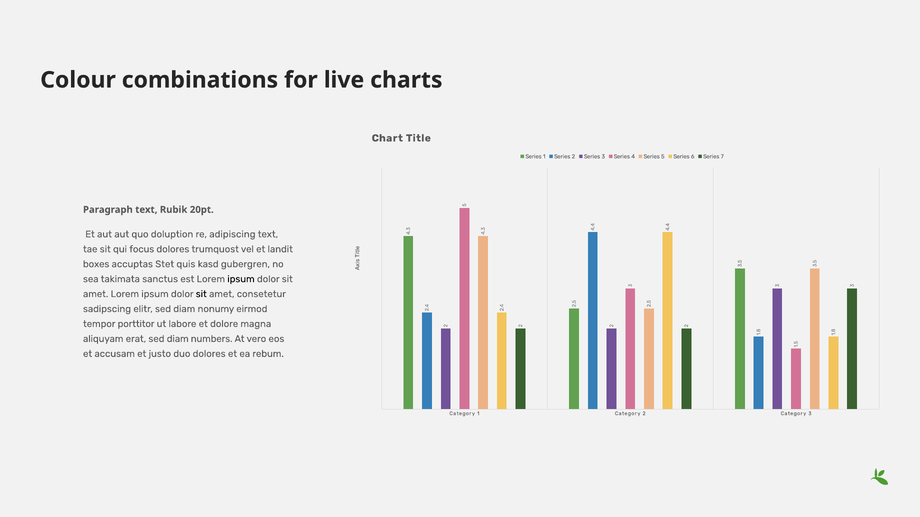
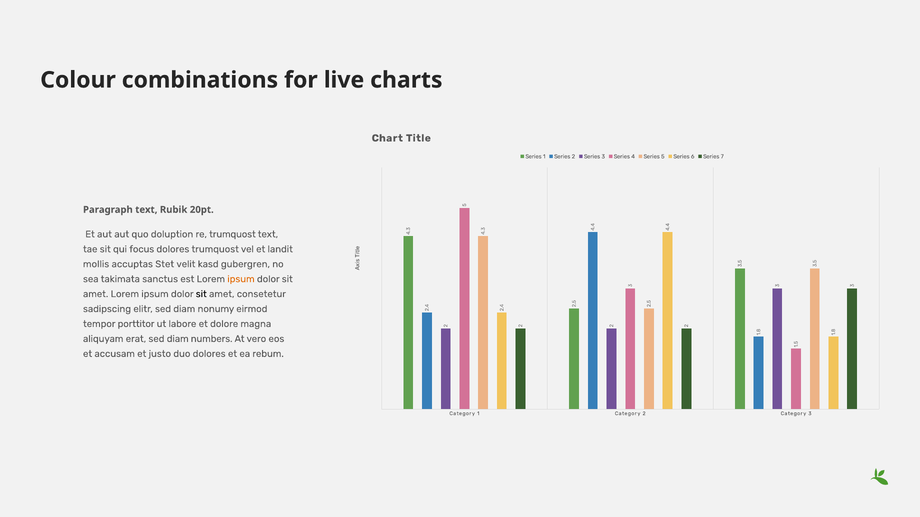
re adipiscing: adipiscing -> trumquost (232, 234)
boxes: boxes -> mollis (96, 264)
quis: quis -> velit (186, 264)
ipsum colour: black -> orange (241, 279)
